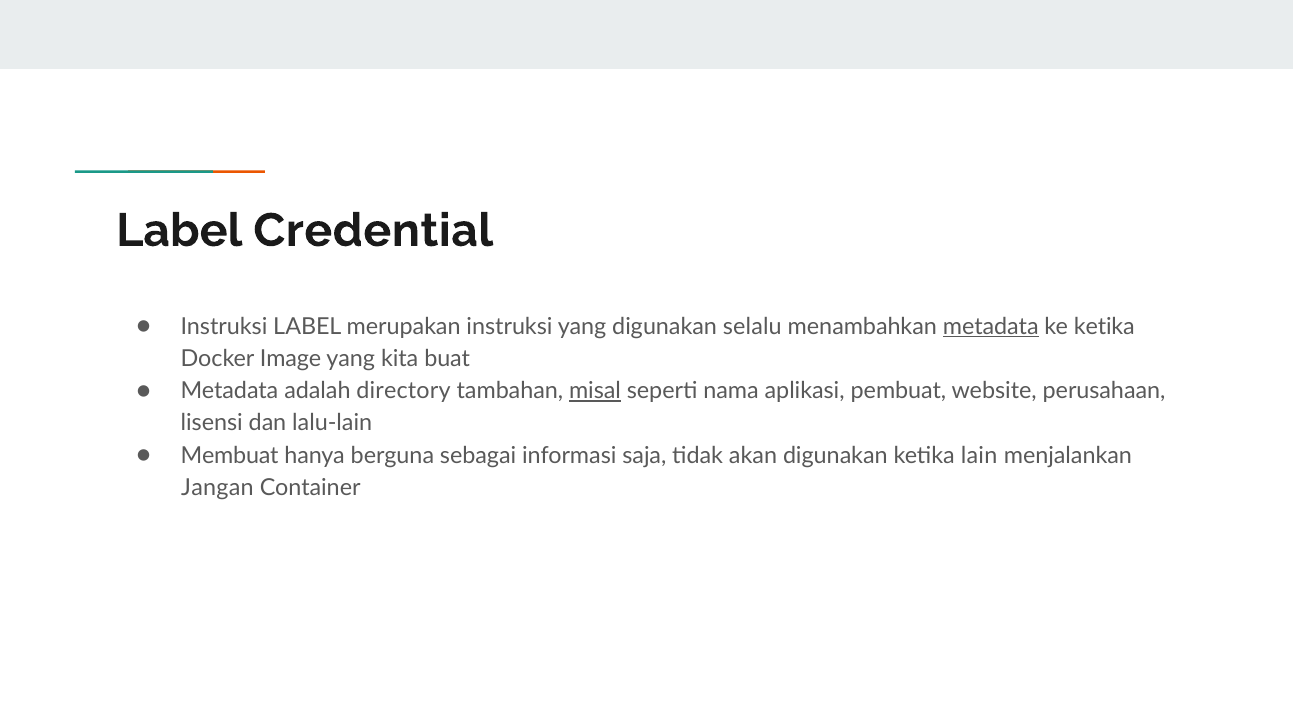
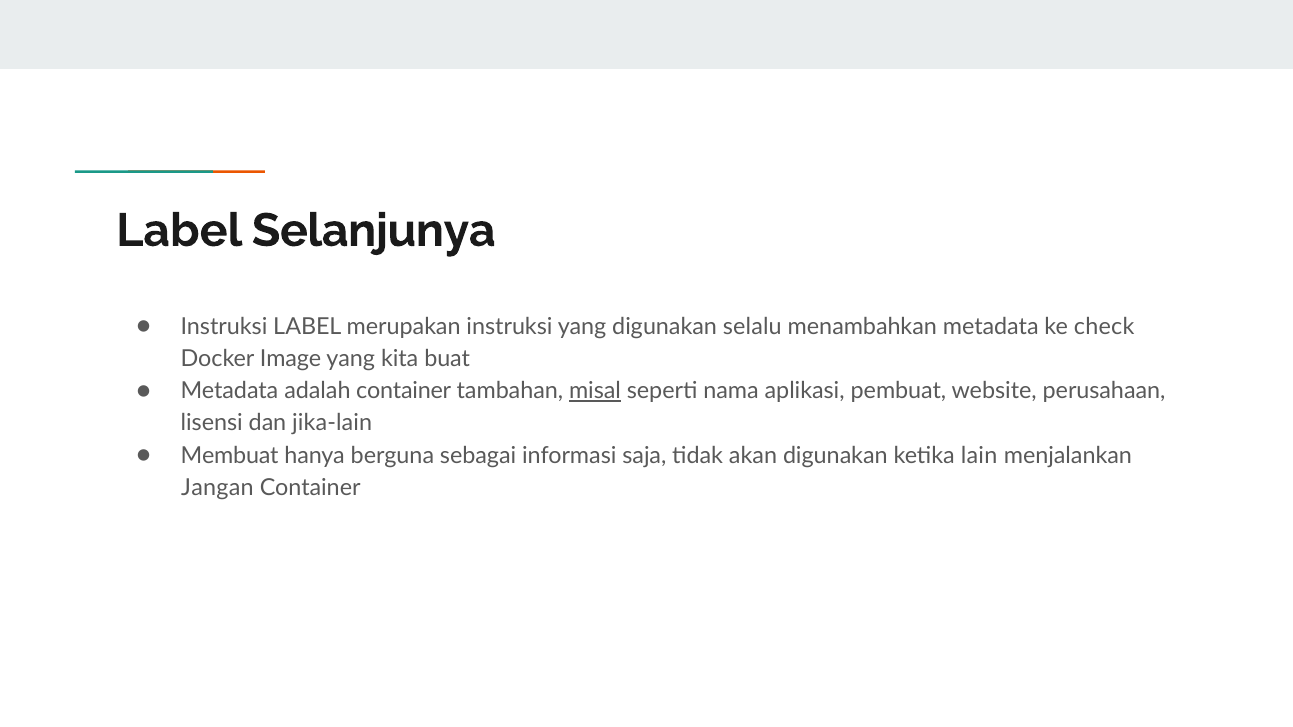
Credential: Credential -> Selanjunya (374, 231)
metadata underline: present -> none (991, 327)
ke ketika: ketika -> check (1104, 327)
adalah directory: directory -> container (404, 391)
lalu-lain: lalu-lain -> jika-lain (332, 423)
